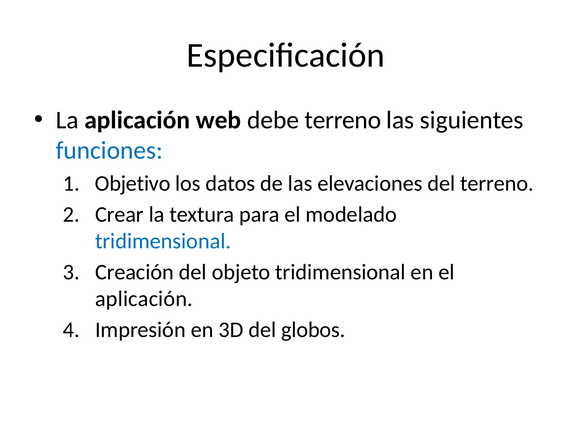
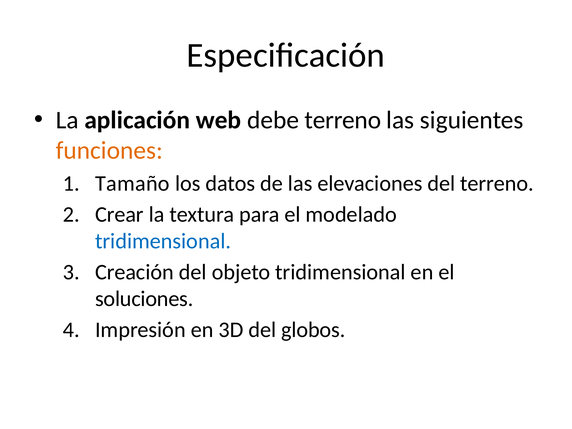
funciones colour: blue -> orange (109, 151)
Objetivo: Objetivo -> Tamaño (132, 183)
aplicación: aplicación -> soluciones (144, 299)
